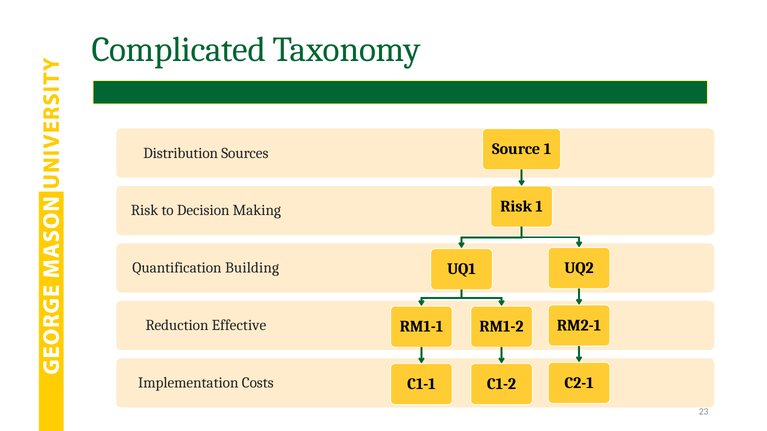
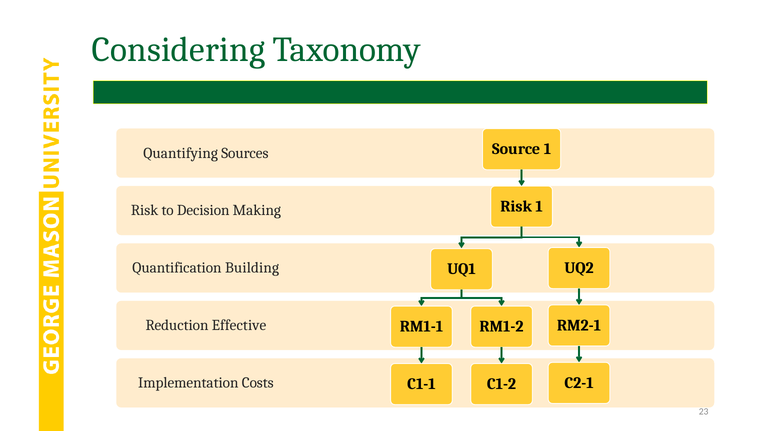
Complicated: Complicated -> Considering (178, 50)
Distribution: Distribution -> Quantifying (181, 153)
